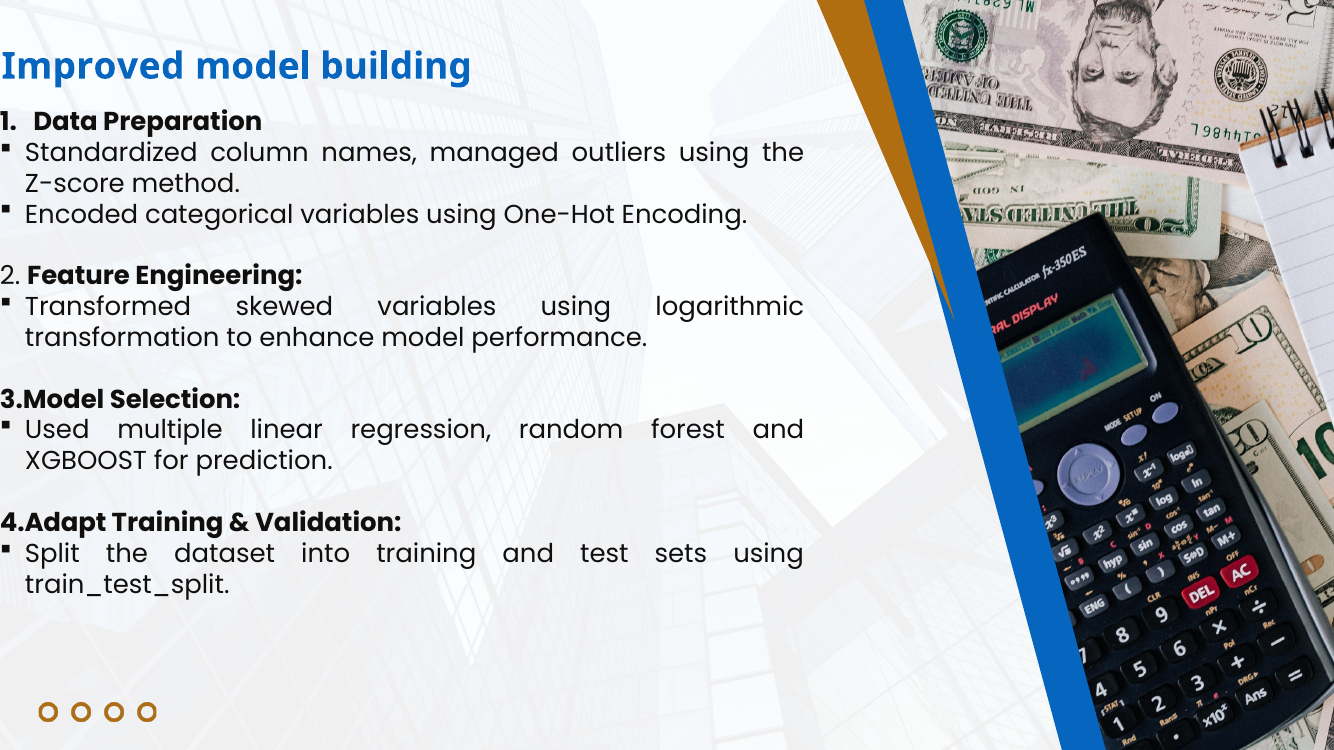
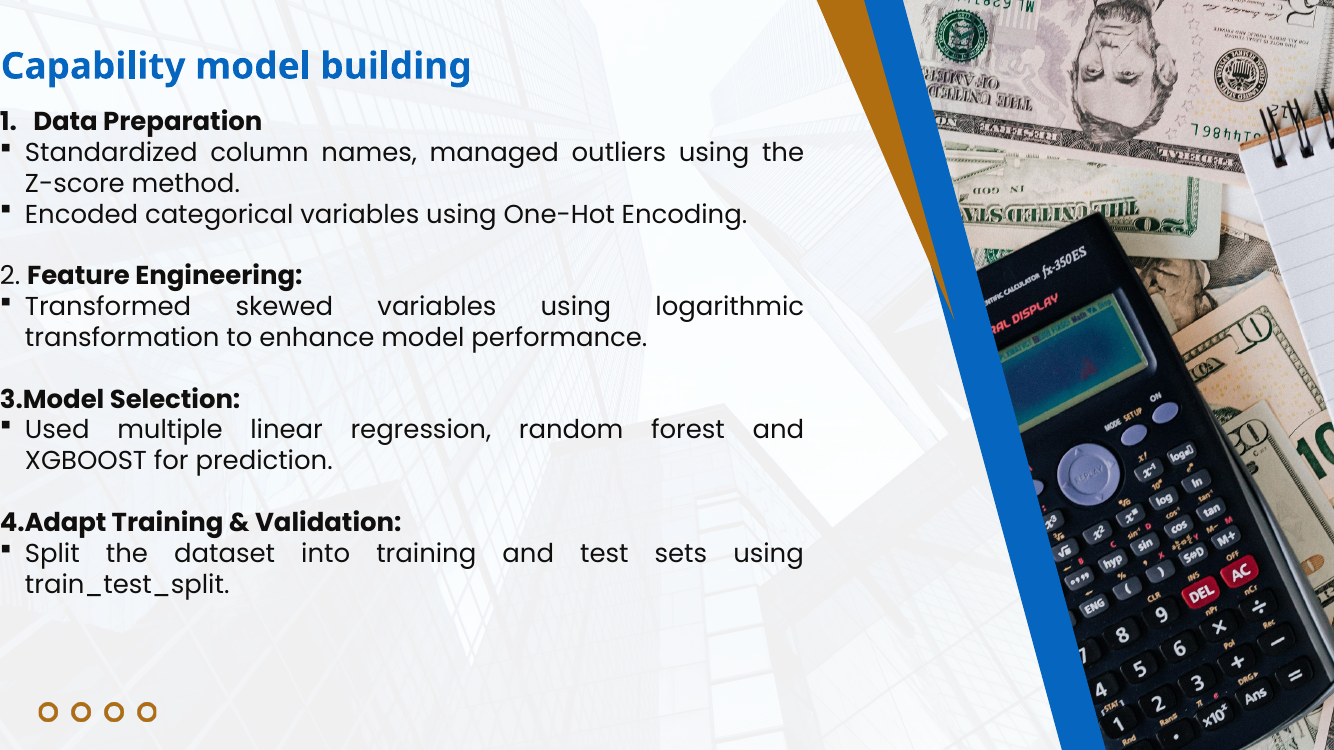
Improved: Improved -> Capability (93, 66)
